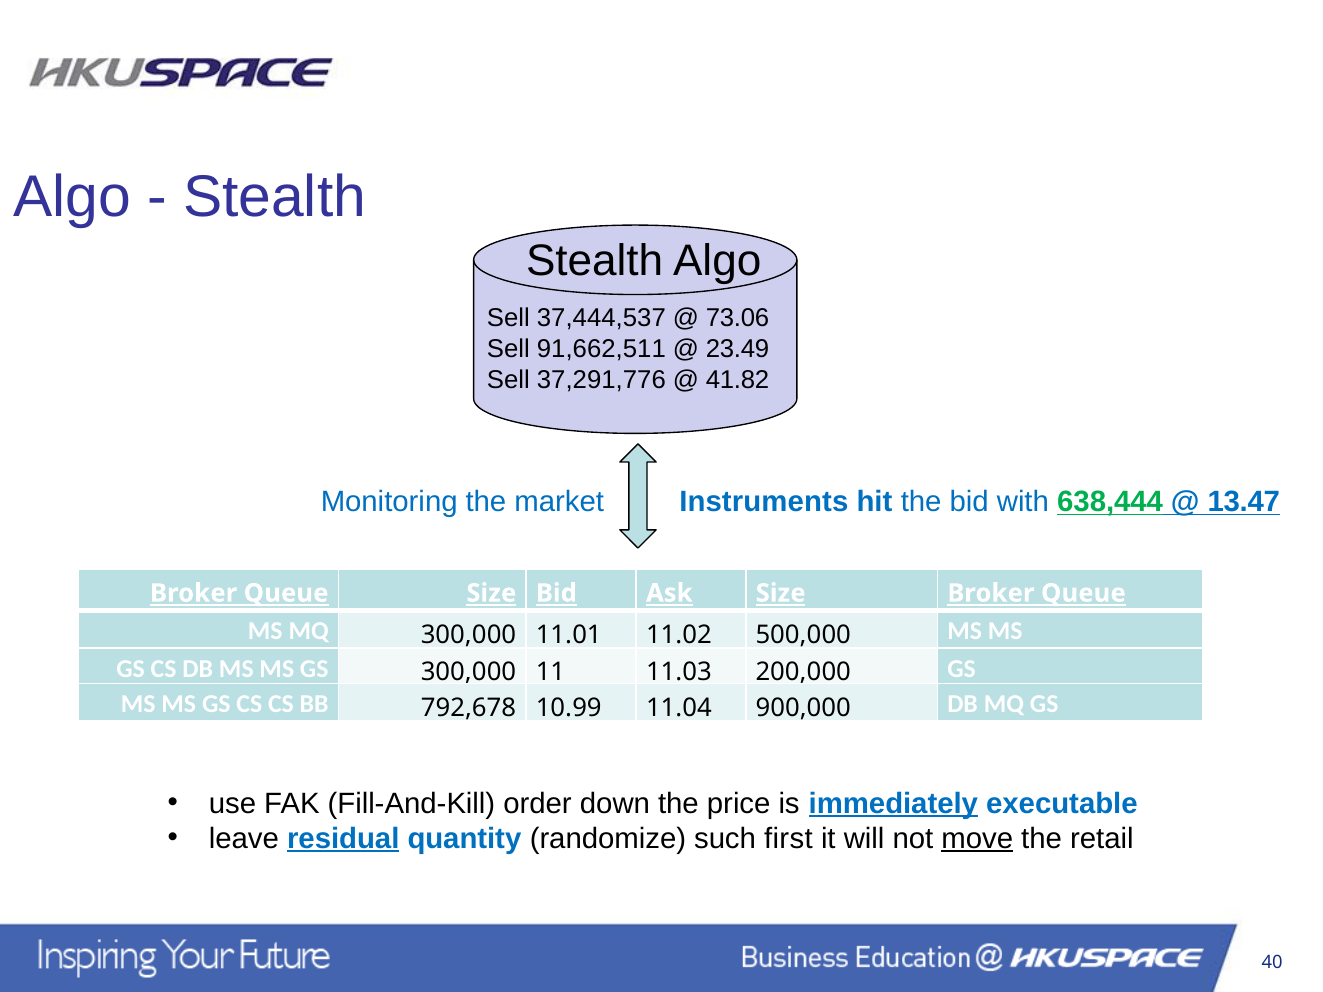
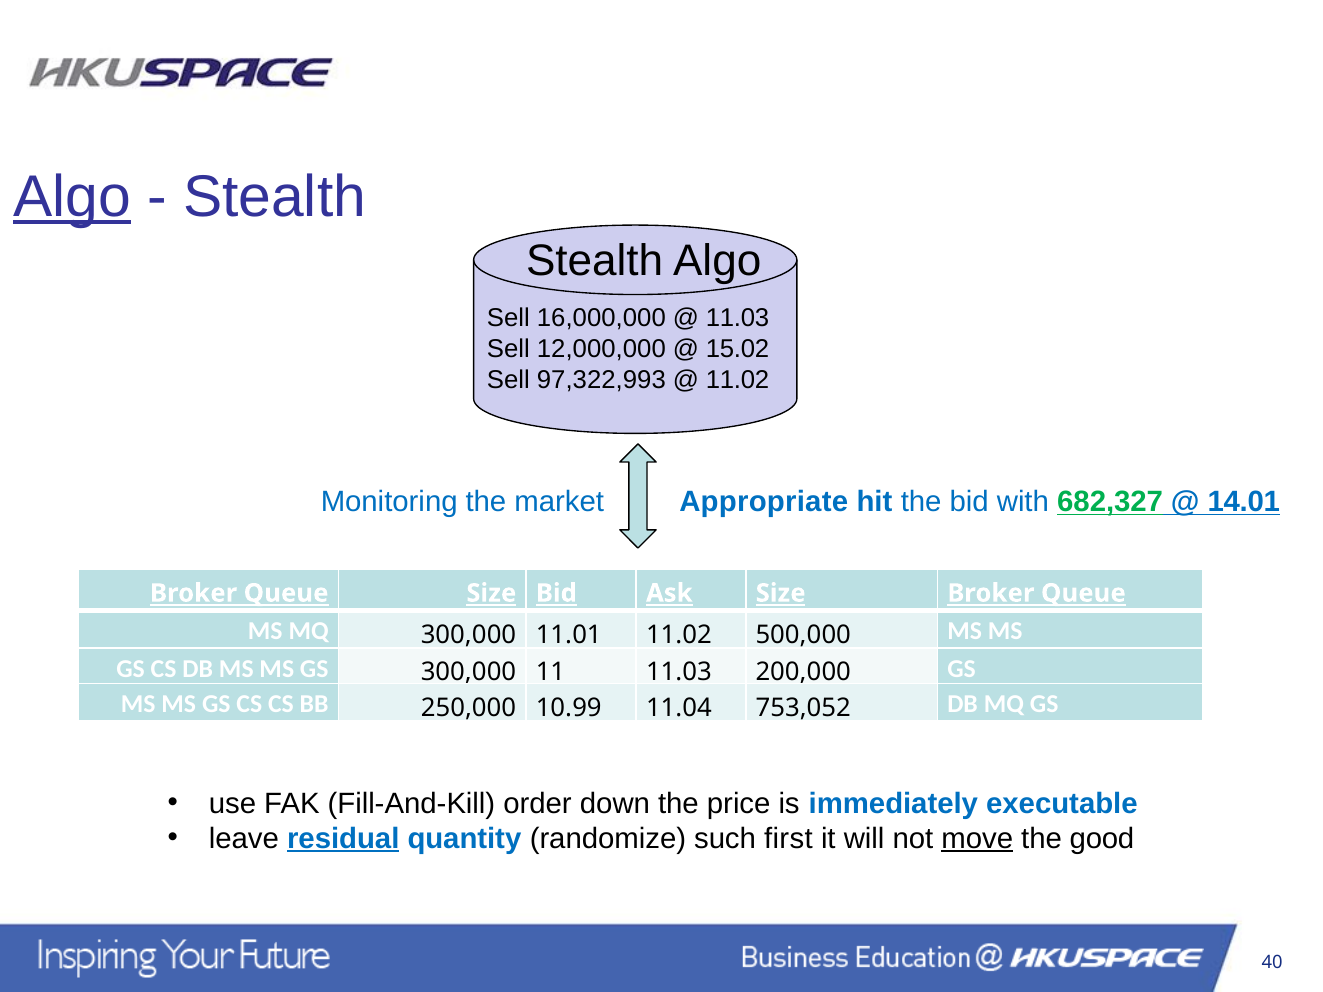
Algo underline: none -> present (72, 197)
37,444,537: 37,444,537 -> 16,000,000 (601, 318)
73.06: 73.06 -> 11.03 (738, 318)
91,662,511: 91,662,511 -> 12,000,000 (601, 349)
23.49: 23.49 -> 15.02 (738, 349)
37,291,776: 37,291,776 -> 97,322,993 (601, 380)
41.82: 41.82 -> 11.02 (738, 380)
Instruments: Instruments -> Appropriate (764, 501)
638,444: 638,444 -> 682,327 (1110, 501)
13.47: 13.47 -> 14.01 (1244, 501)
792,678: 792,678 -> 250,000 (468, 708)
900,000: 900,000 -> 753,052 (803, 708)
immediately underline: present -> none (893, 804)
retail: retail -> good (1102, 839)
